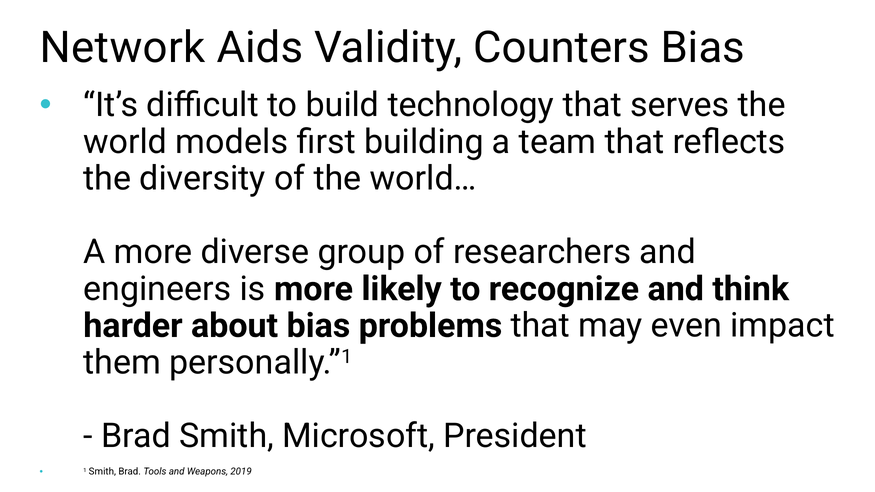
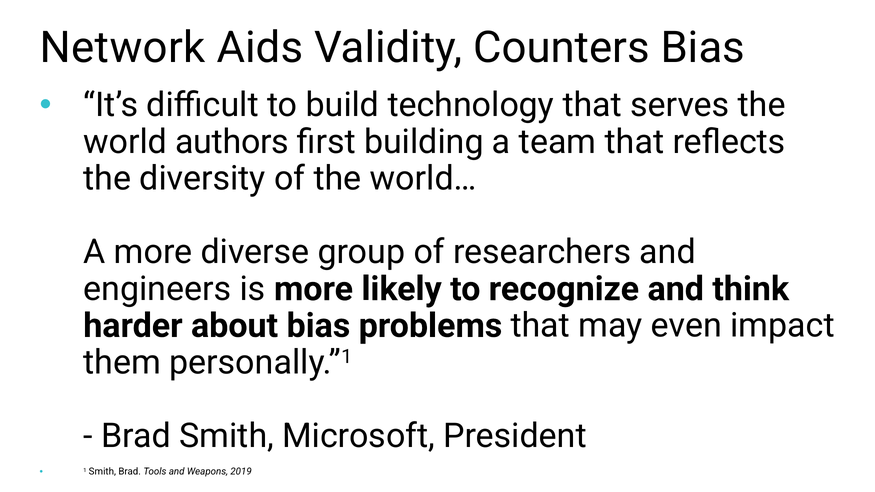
models: models -> authors (232, 142)
